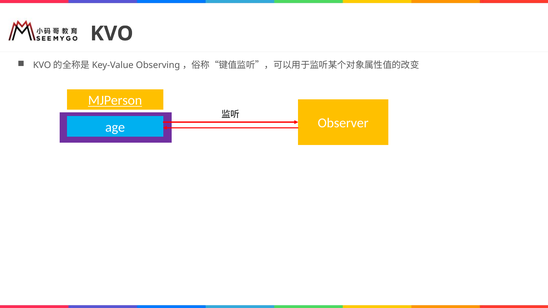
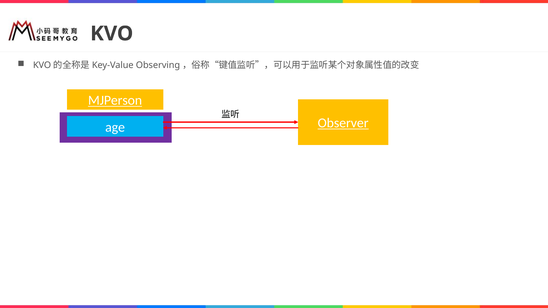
Observer underline: none -> present (343, 123)
